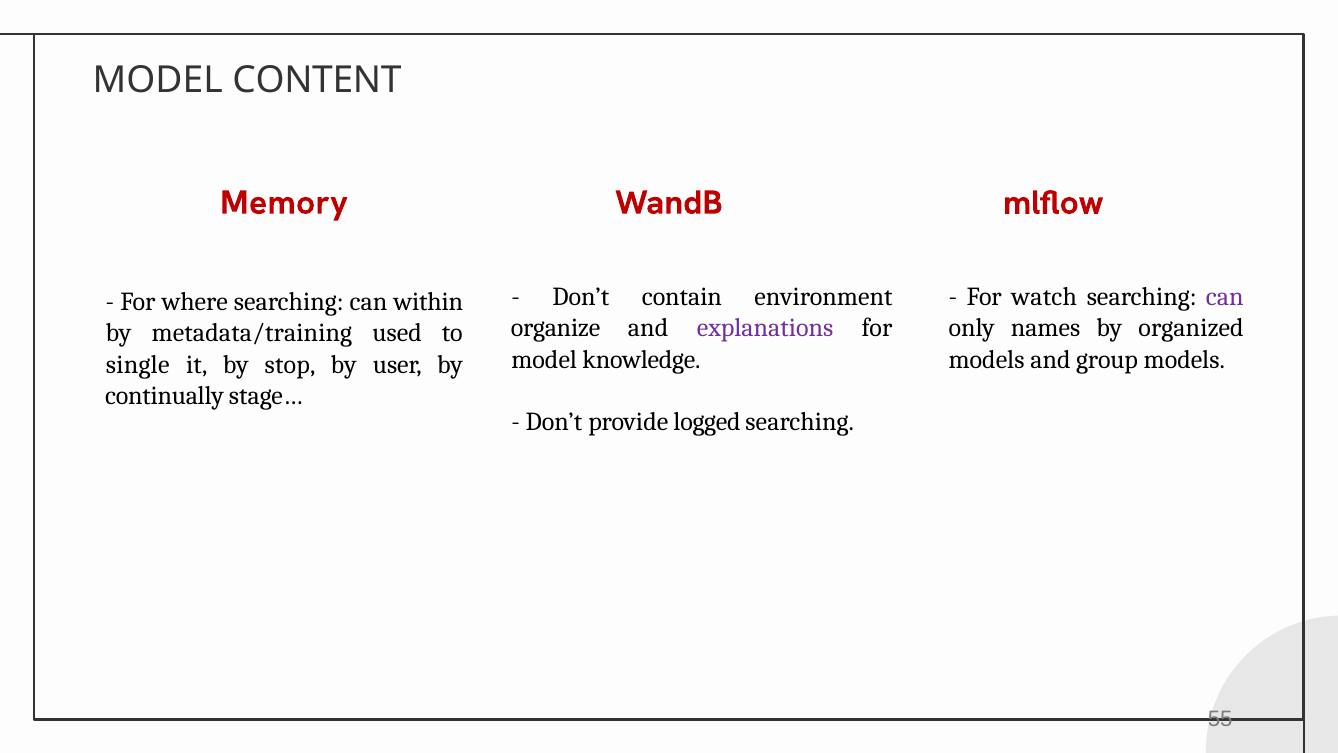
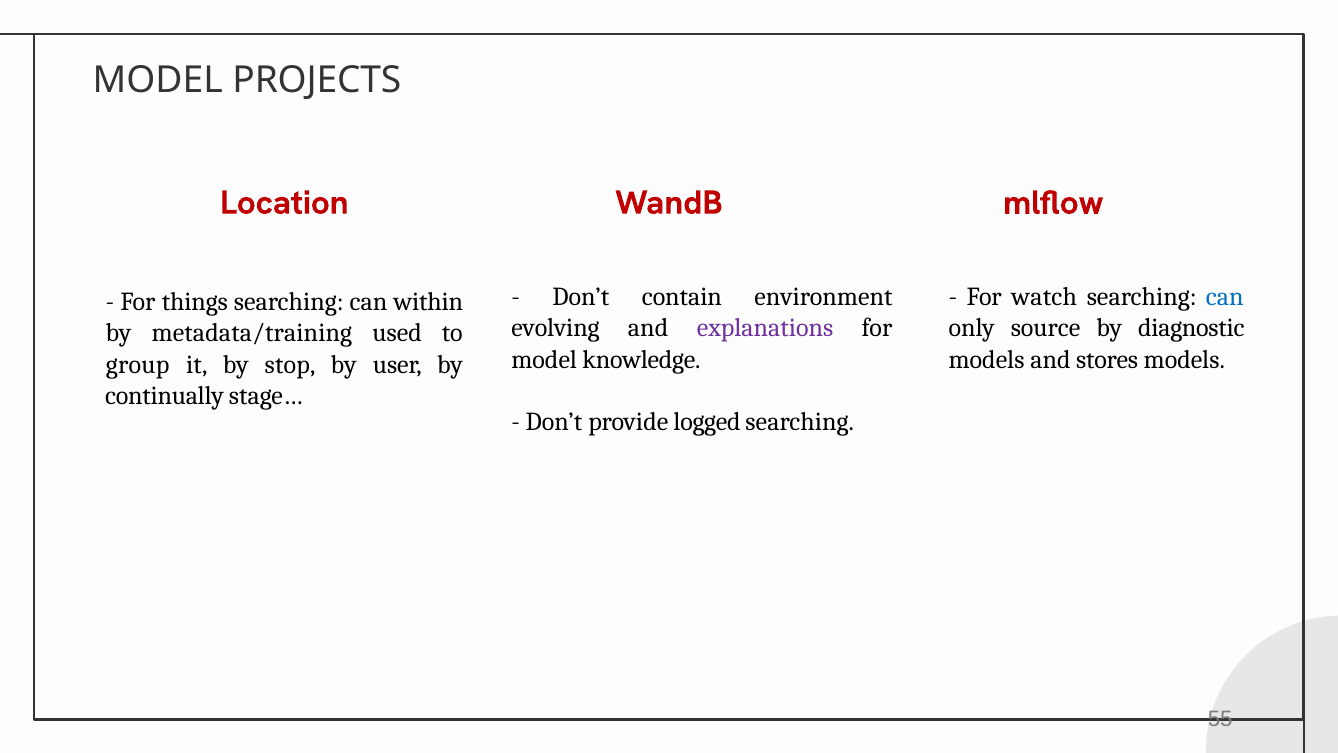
CONTENT: CONTENT -> PROJECTS (317, 80)
Memory: Memory -> Location (284, 203)
can colour: purple -> blue (1225, 297)
where: where -> things (195, 302)
organize: organize -> evolving (555, 328)
names: names -> source (1046, 328)
organized: organized -> diagnostic (1191, 328)
group: group -> stores (1107, 359)
single: single -> group (138, 364)
